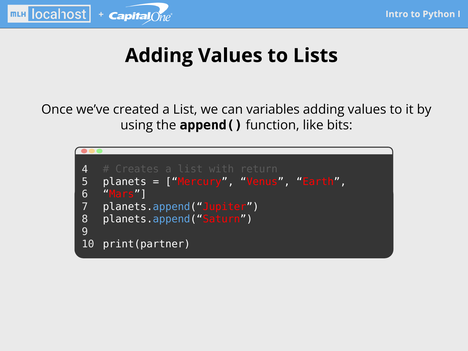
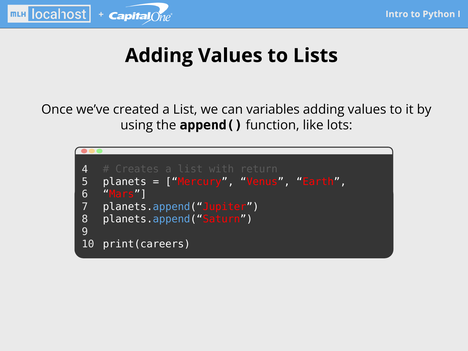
bits: bits -> lots (340, 125)
print(partner: print(partner -> print(careers (147, 244)
